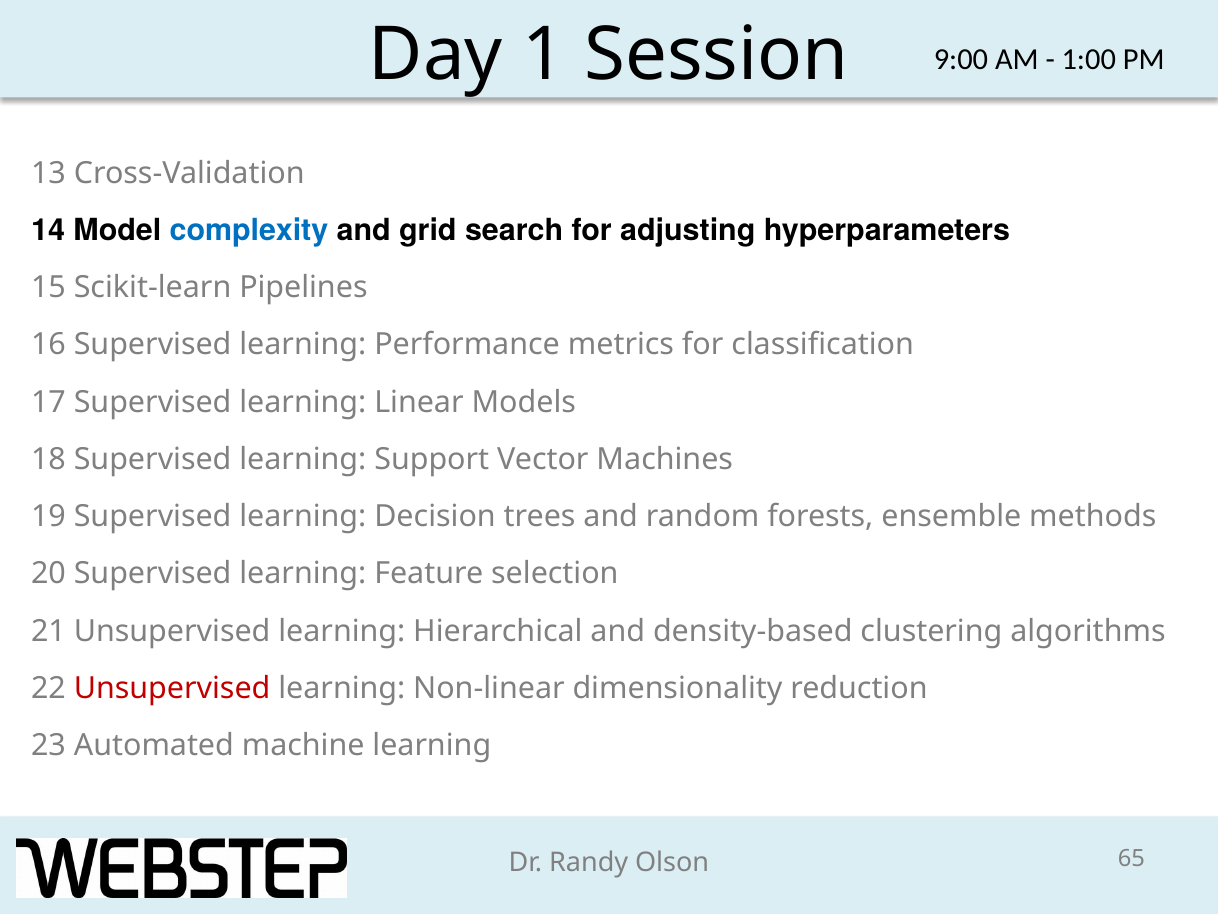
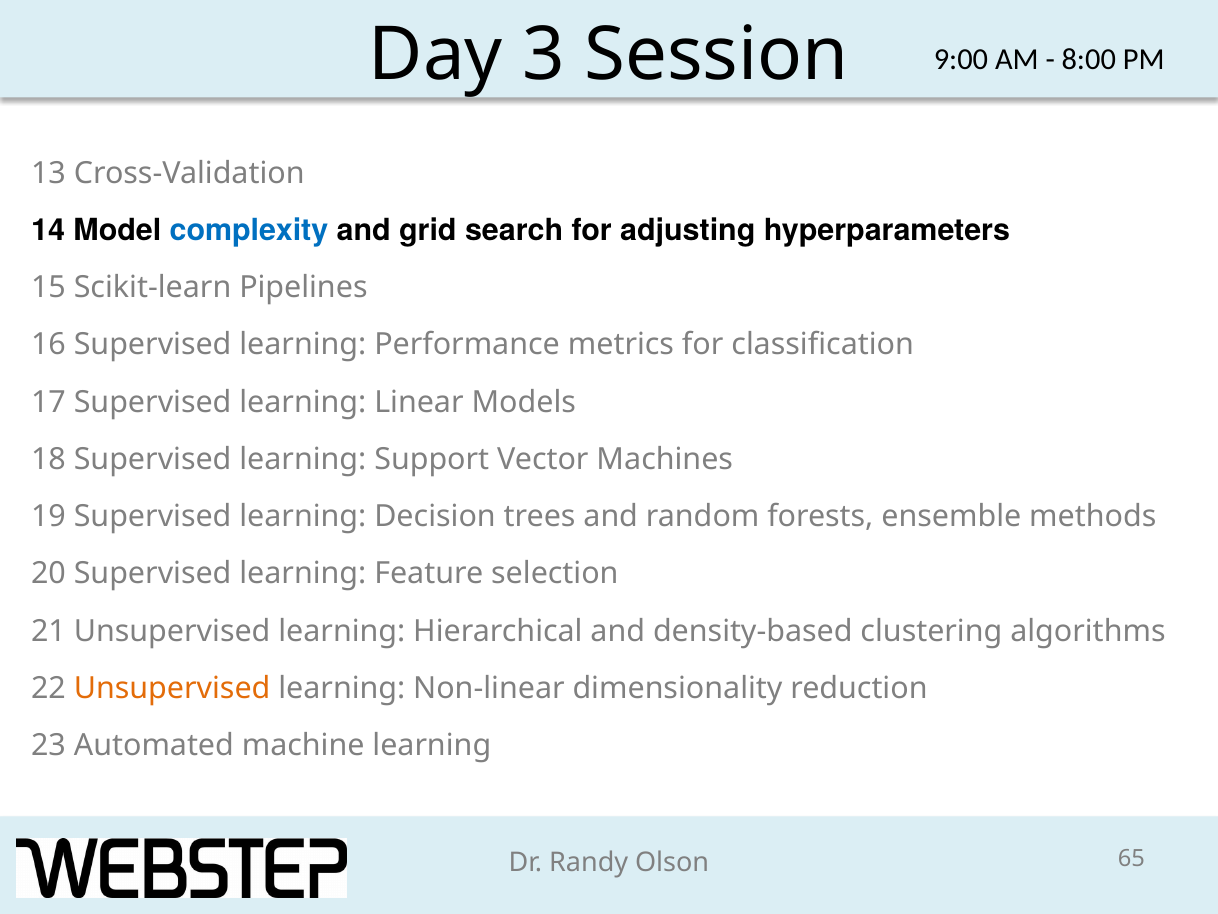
1: 1 -> 3 (544, 55)
1:00: 1:00 -> 8:00 (1089, 60)
Unsupervised colour: red -> orange (172, 688)
